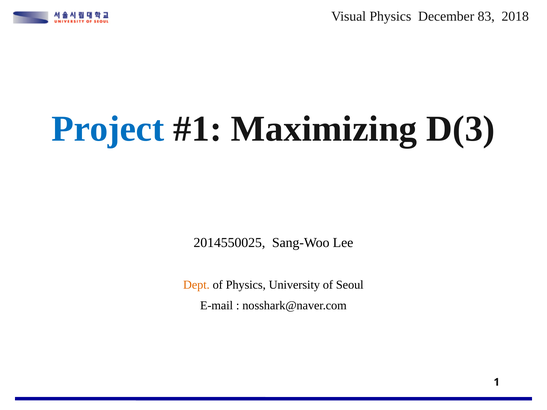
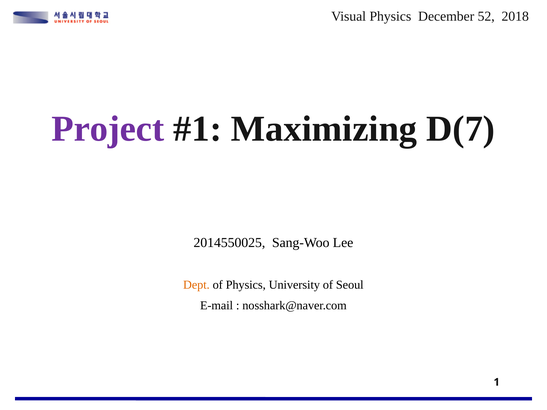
83: 83 -> 52 (486, 16)
Project colour: blue -> purple (108, 129)
D(3: D(3 -> D(7 (461, 129)
